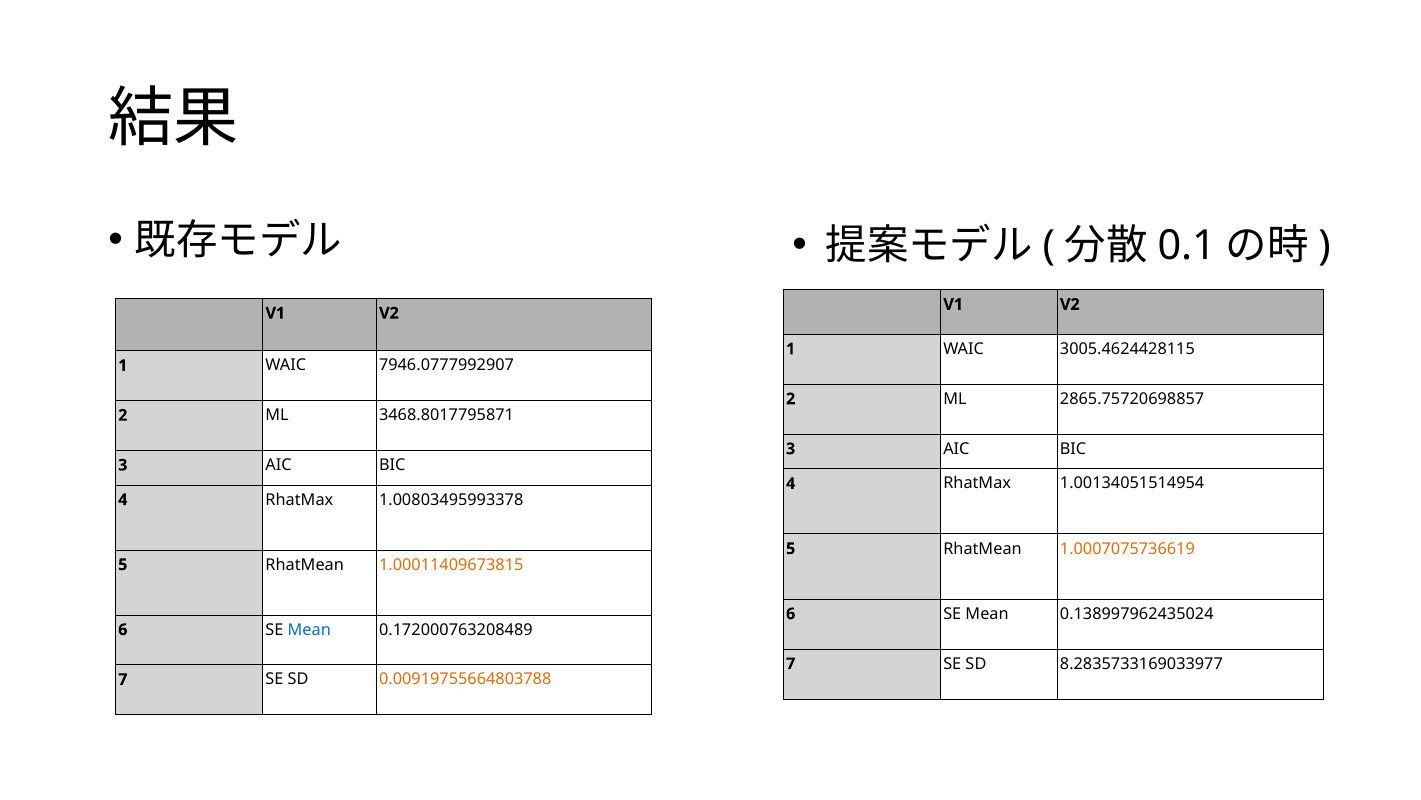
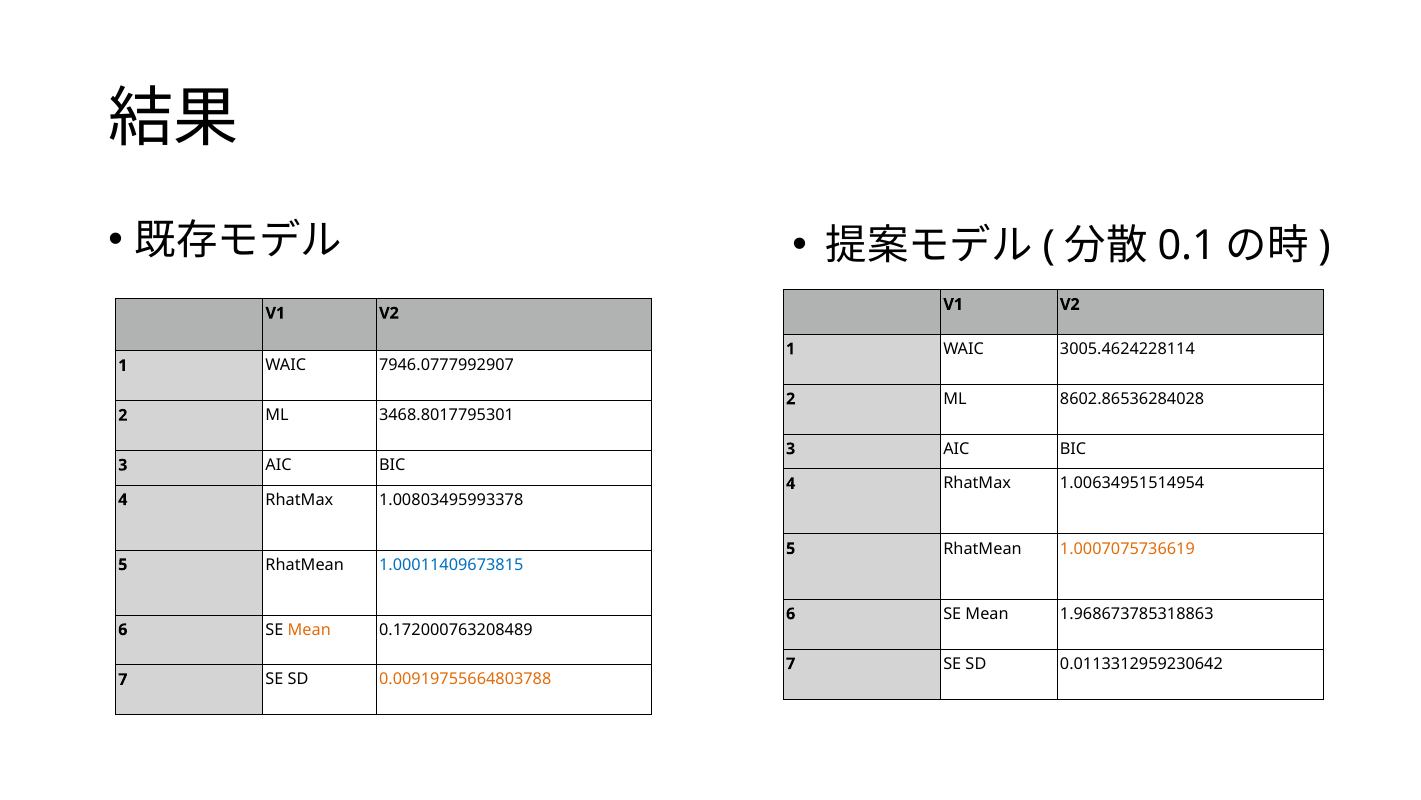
3005.4624428115: 3005.4624428115 -> 3005.4624228114 (1127, 349)
2865.75720698857: 2865.75720698857 -> 8602.86536284028 (1132, 399)
3468.8017795871: 3468.8017795871 -> 3468.8017795301 (447, 415)
1.00134051514954: 1.00134051514954 -> 1.00634951514954 (1132, 483)
1.00011409673815 colour: orange -> blue (451, 564)
0.138997962435024: 0.138997962435024 -> 1.968673785318863 (1137, 613)
Mean colour: blue -> orange (309, 629)
8.2835733169033977: 8.2835733169033977 -> 0.0113312959230642 (1141, 663)
